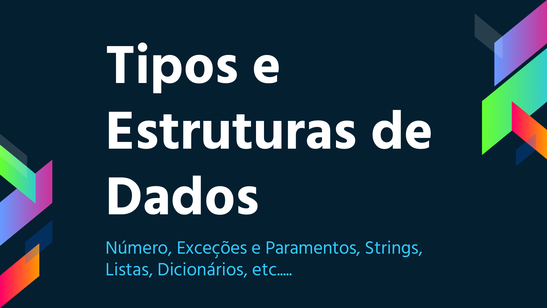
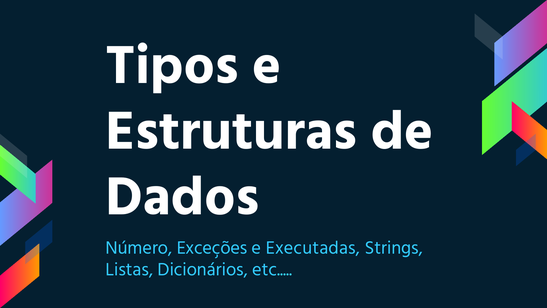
Paramentos: Paramentos -> Executadas (313, 247)
